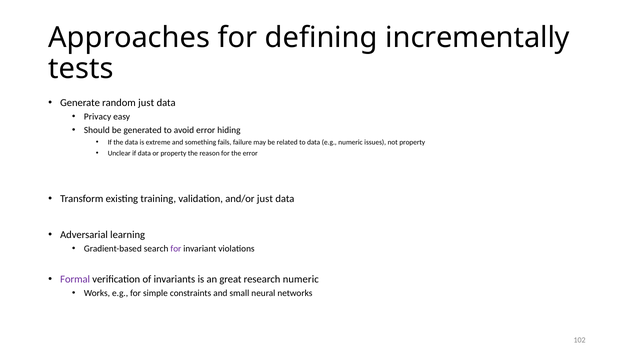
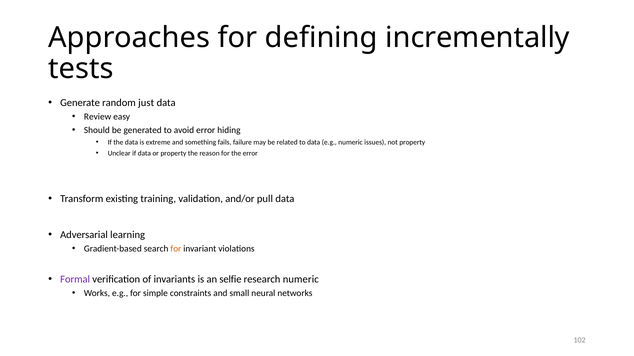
Privacy: Privacy -> Review (98, 117)
and/or just: just -> pull (265, 199)
for colour: purple -> orange (176, 249)
great: great -> selfie (230, 280)
